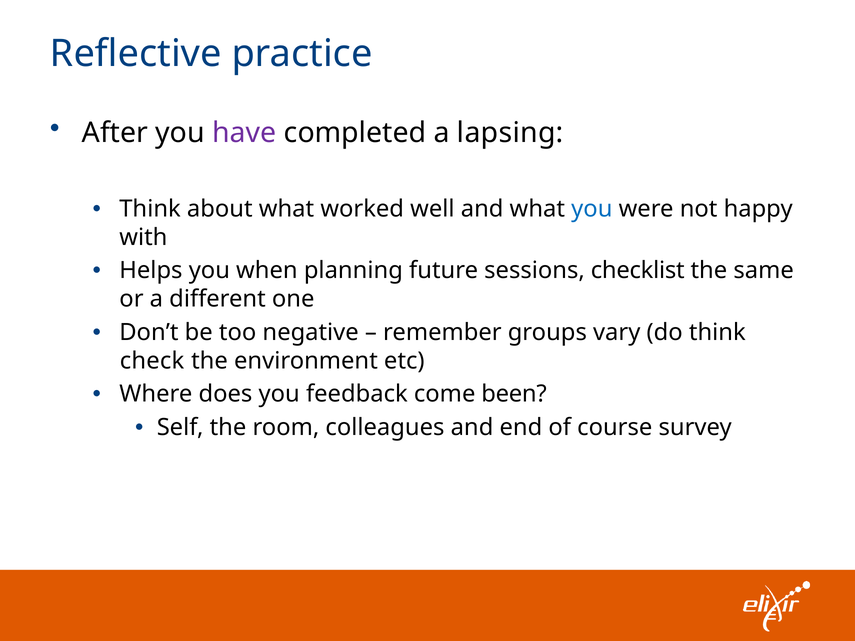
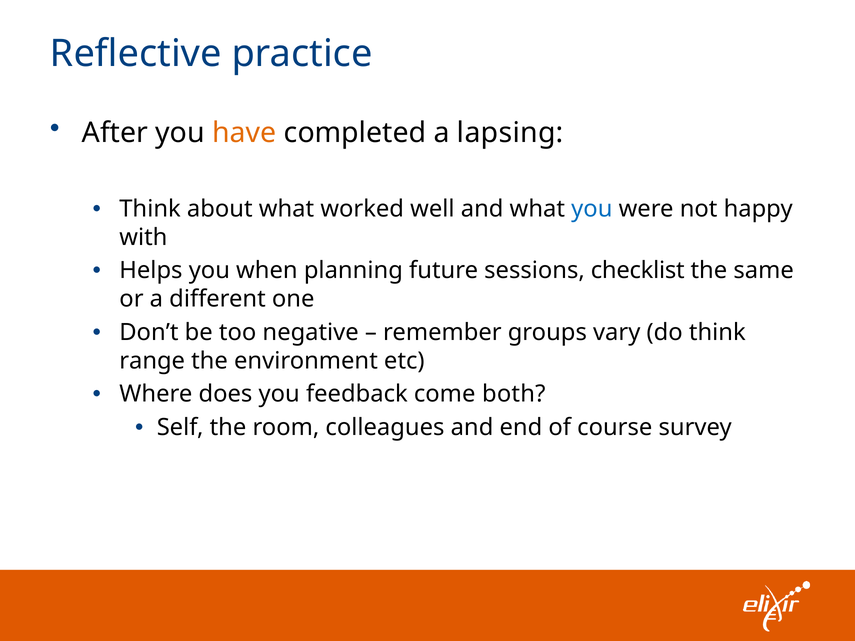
have colour: purple -> orange (244, 133)
check: check -> range (152, 361)
been: been -> both (514, 394)
